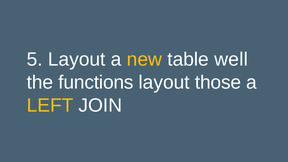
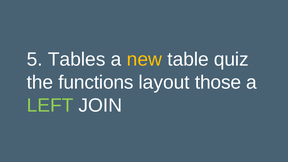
5 Layout: Layout -> Tables (77, 59)
well: well -> quiz (231, 59)
LEFT colour: yellow -> light green (50, 105)
